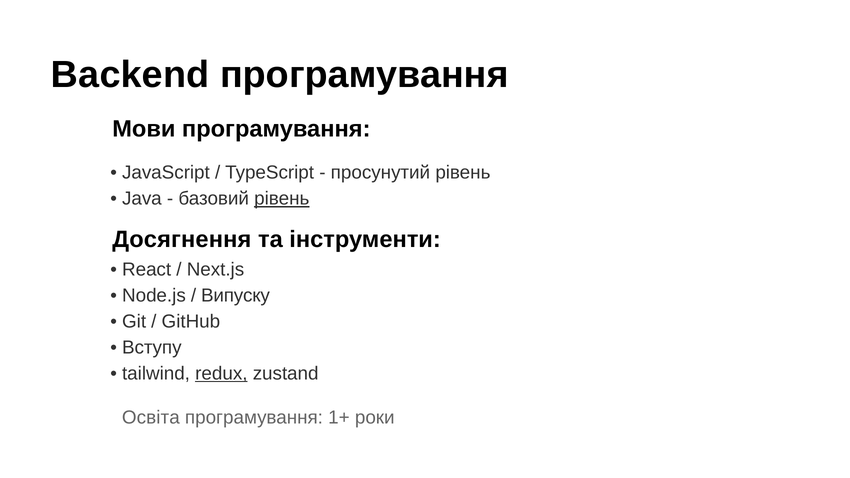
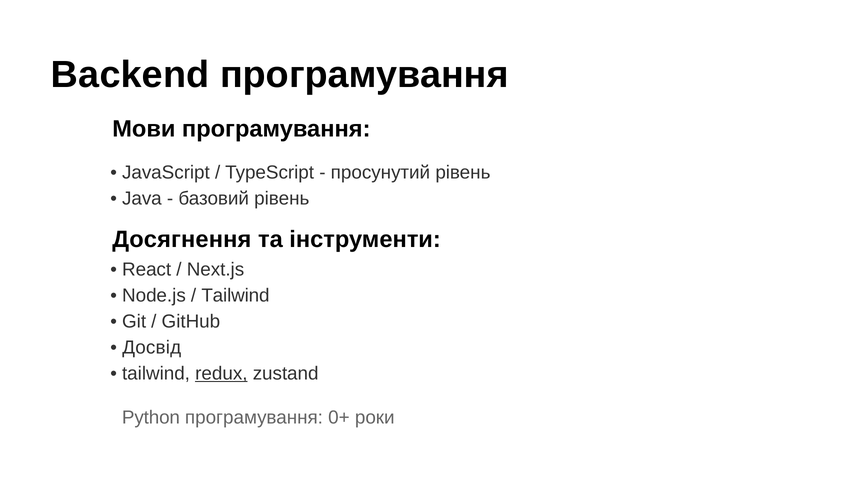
рівень underline: present -> none (282, 199)
Випуску: Випуску -> Tailwind (235, 296)
Вступу: Вступу -> Досвід (152, 348)
Освіта: Освіта -> Python (151, 418)
1+: 1+ -> 0+ (339, 418)
